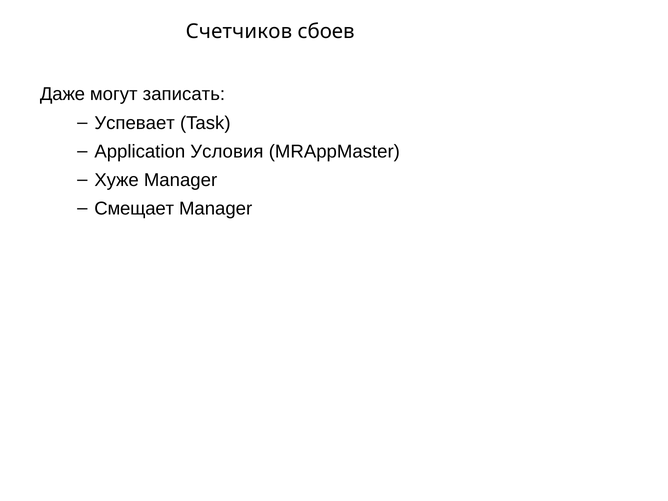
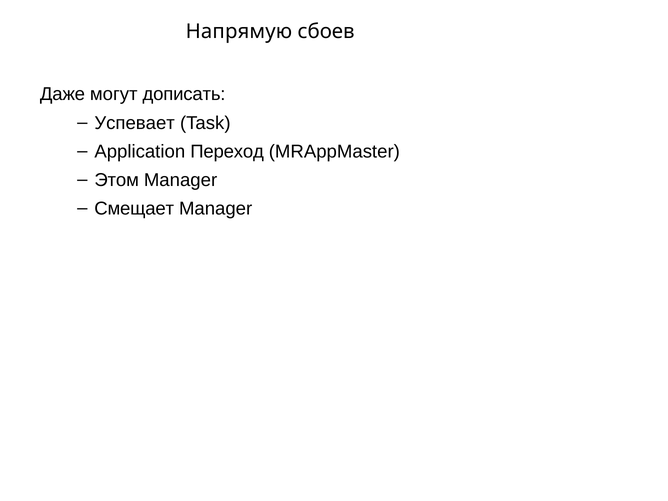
Счетчиков: Счетчиков -> Напрямую (239, 32)
записать: записать -> дописать (184, 94)
Условия: Условия -> Переход (227, 152)
Хуже: Хуже -> Этом (117, 180)
